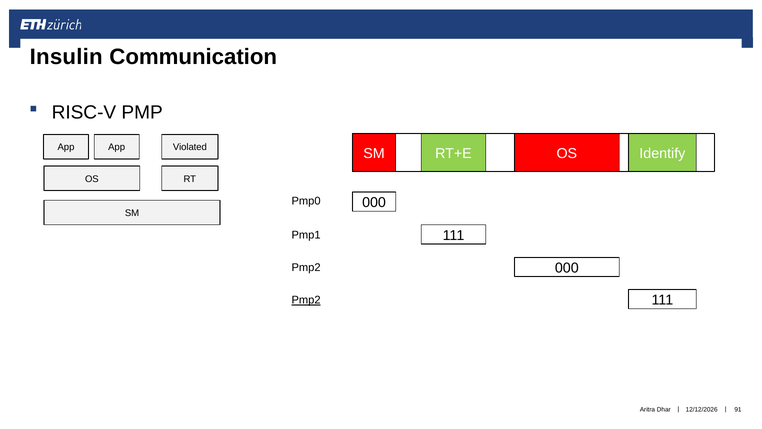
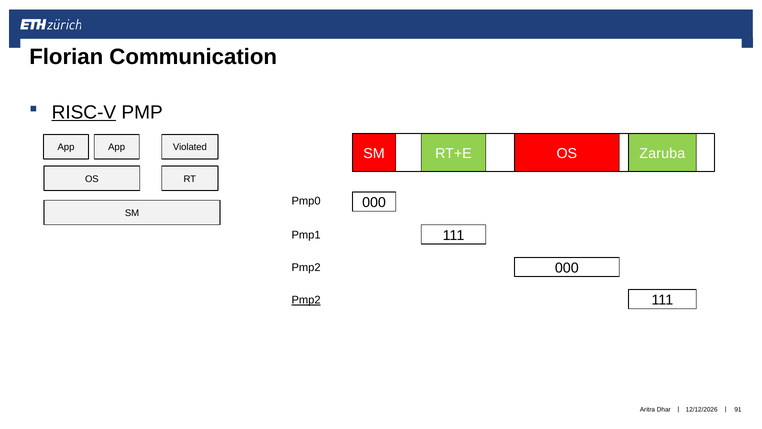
Insulin: Insulin -> Florian (66, 57)
RISC-V underline: none -> present (84, 112)
Identify: Identify -> Zaruba (662, 153)
